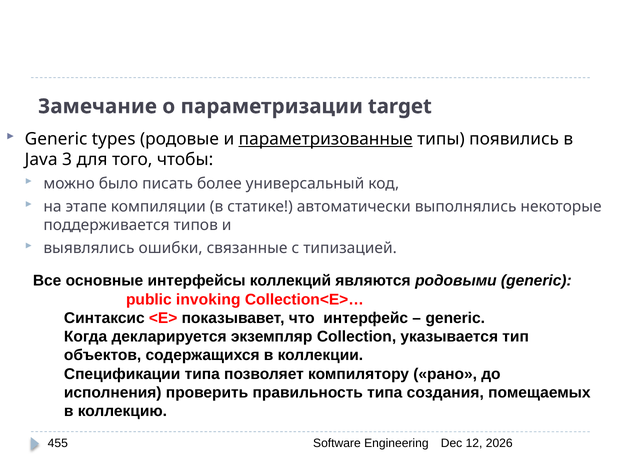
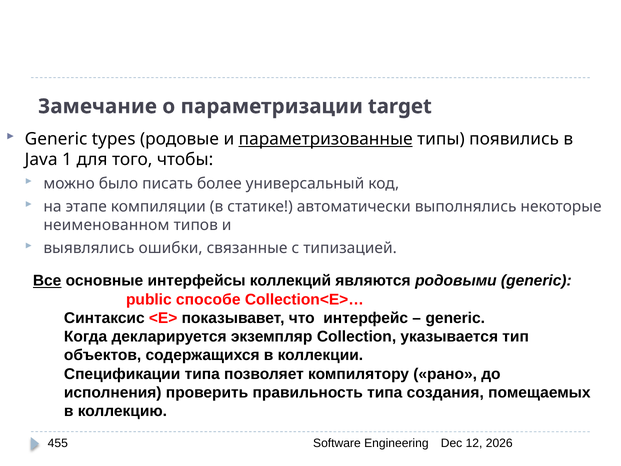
3: 3 -> 1 (67, 160)
поддерживается: поддерживается -> неименованном (106, 225)
Все underline: none -> present (47, 281)
invoking: invoking -> способе (208, 299)
